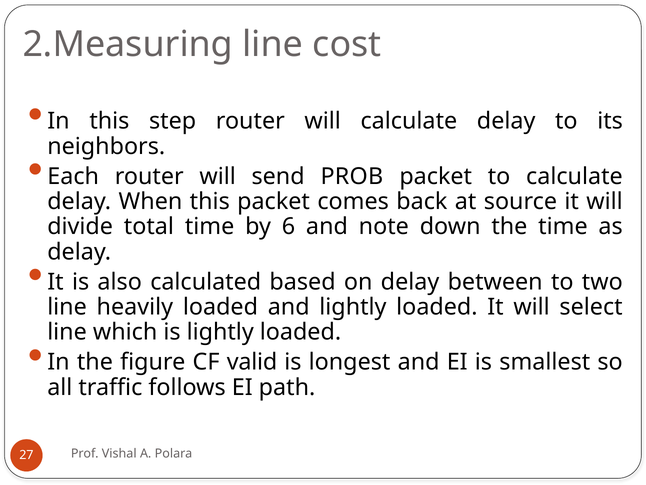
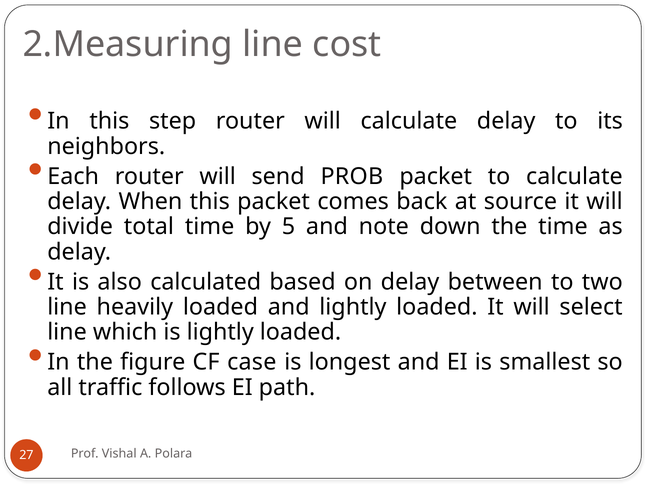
6: 6 -> 5 (289, 226)
valid: valid -> case (252, 362)
